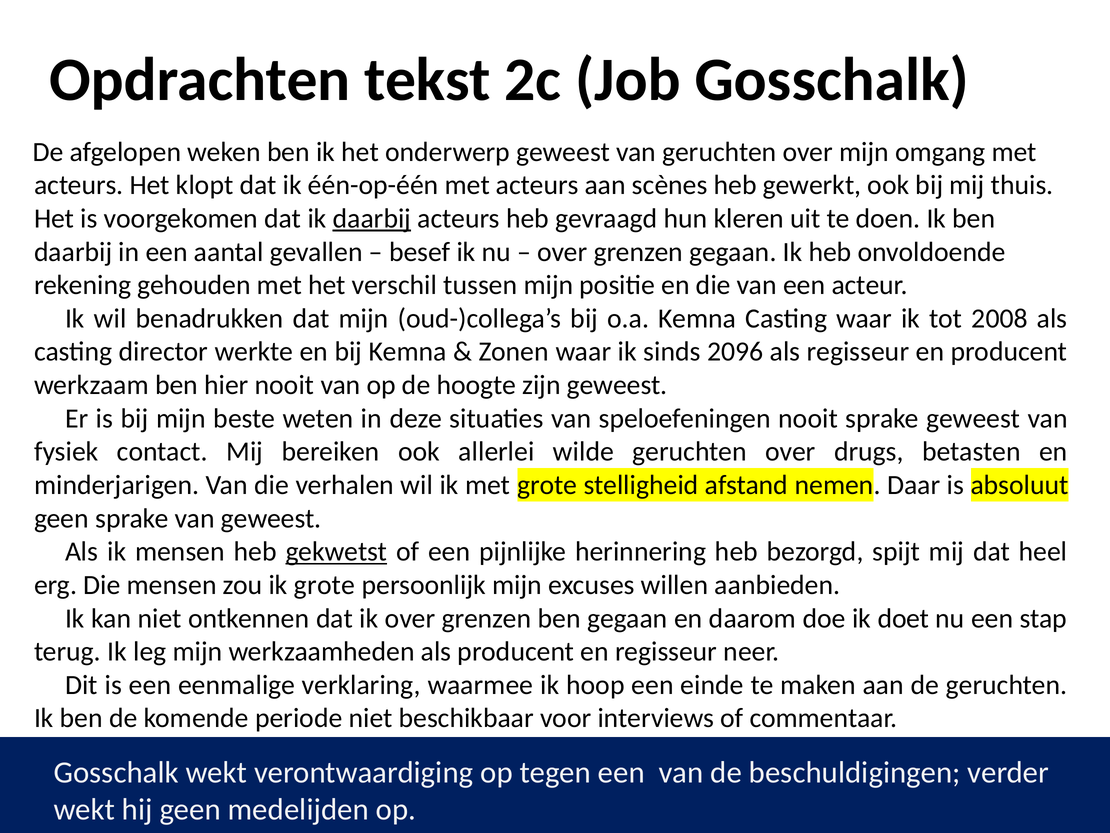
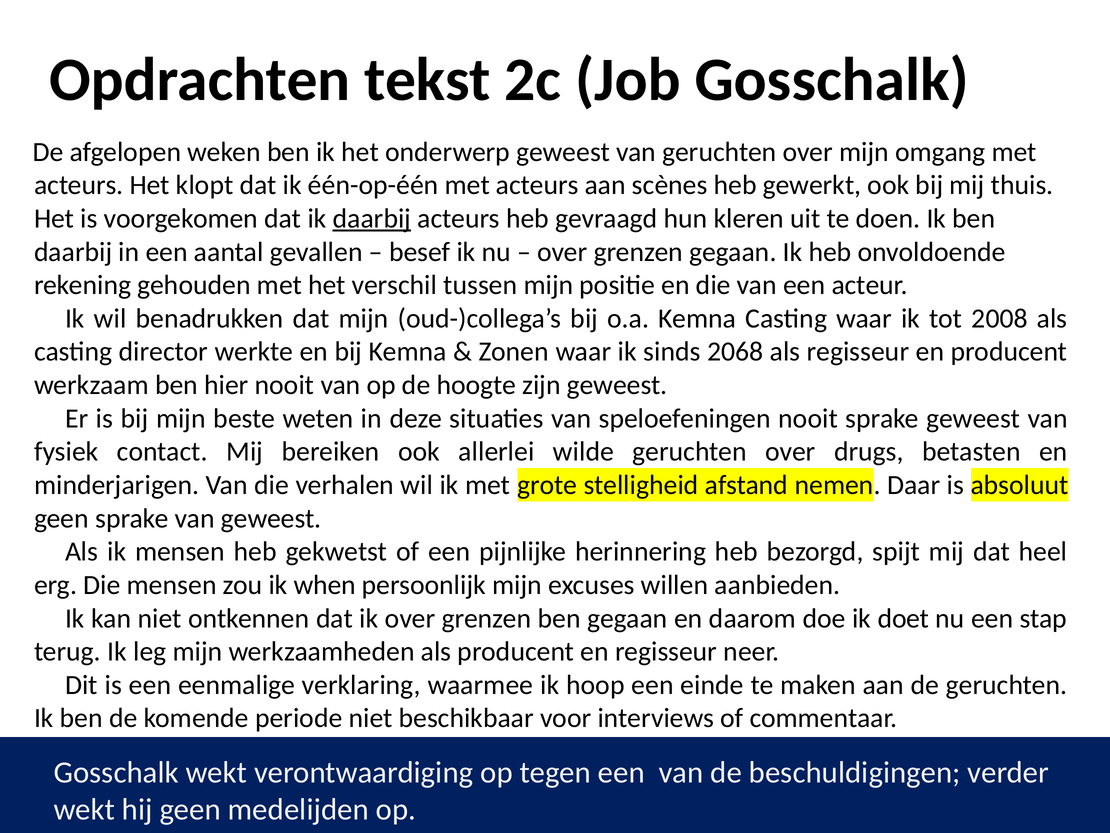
2096: 2096 -> 2068 (735, 352)
gekwetst underline: present -> none (336, 551)
ik grote: grote -> when (325, 585)
